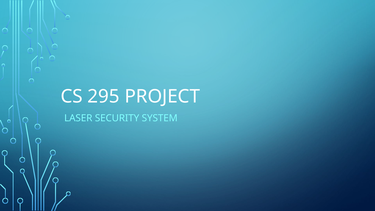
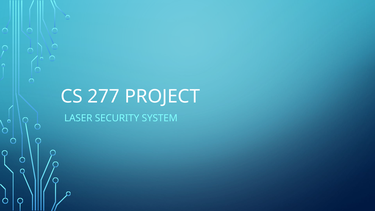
295: 295 -> 277 (104, 96)
